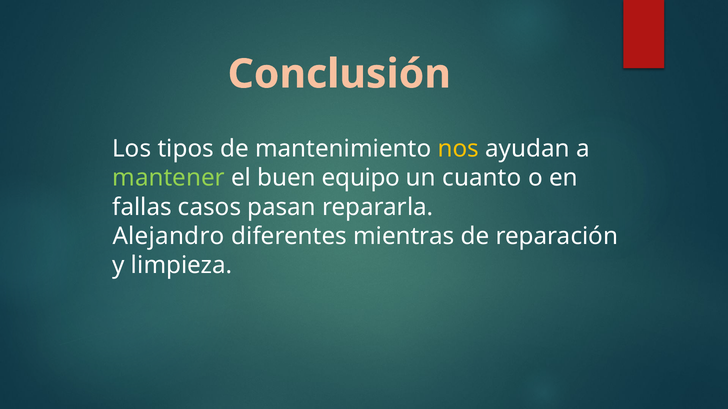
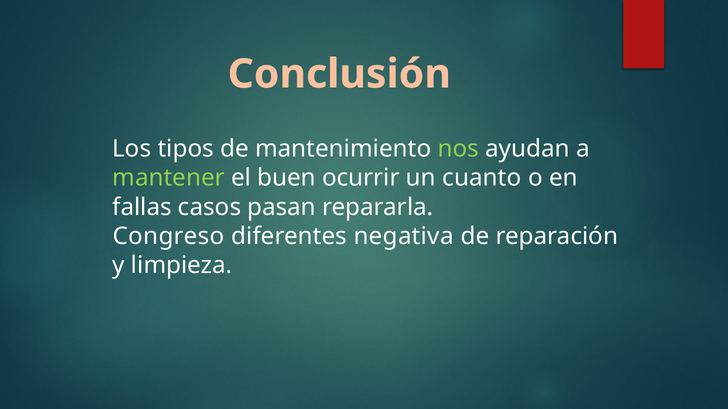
nos colour: yellow -> light green (458, 149)
equipo: equipo -> ocurrir (361, 178)
Alejandro: Alejandro -> Congreso (169, 236)
mientras: mientras -> negativa (404, 236)
